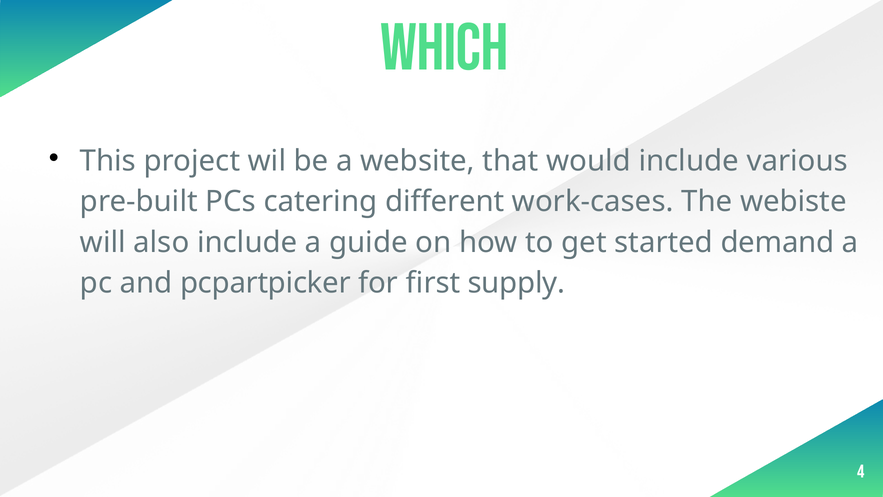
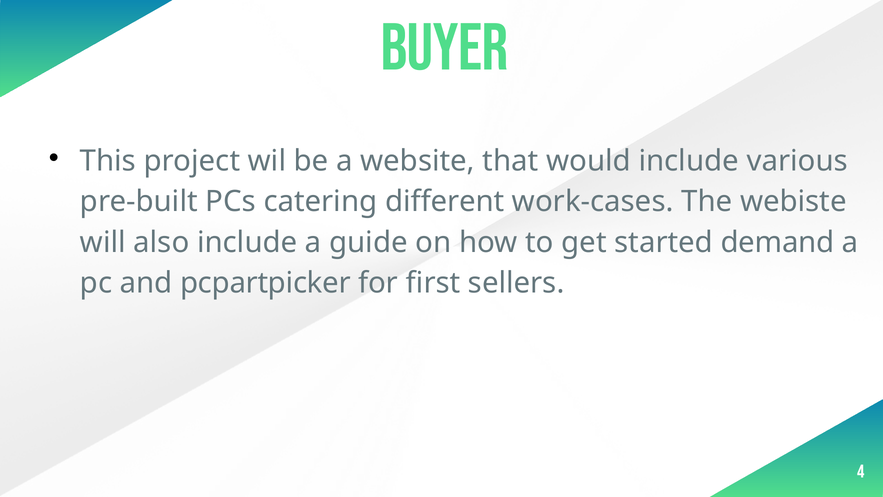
Which: Which -> Buyer (444, 48)
supply: supply -> sellers (516, 283)
